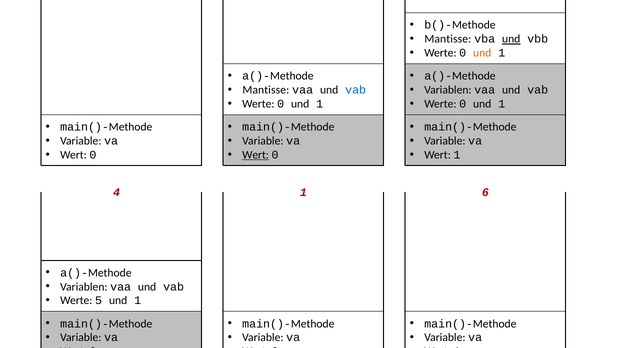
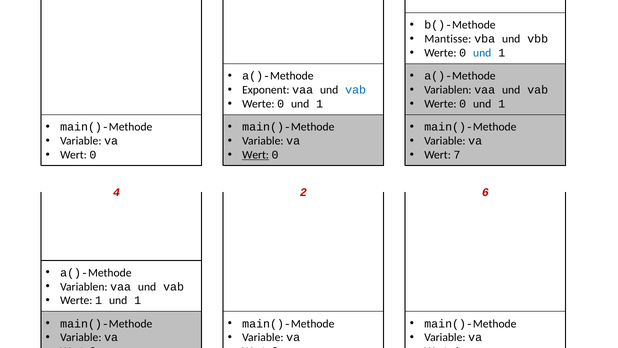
und underline: present -> none (511, 39)
und colour: orange -> blue (482, 53)
Mantisse: Mantisse -> Exponent (266, 90)
1: 1 -> 7 (457, 155)
4 1: 1 -> 2 (303, 192)
Werte 5: 5 -> 1 (99, 300)
